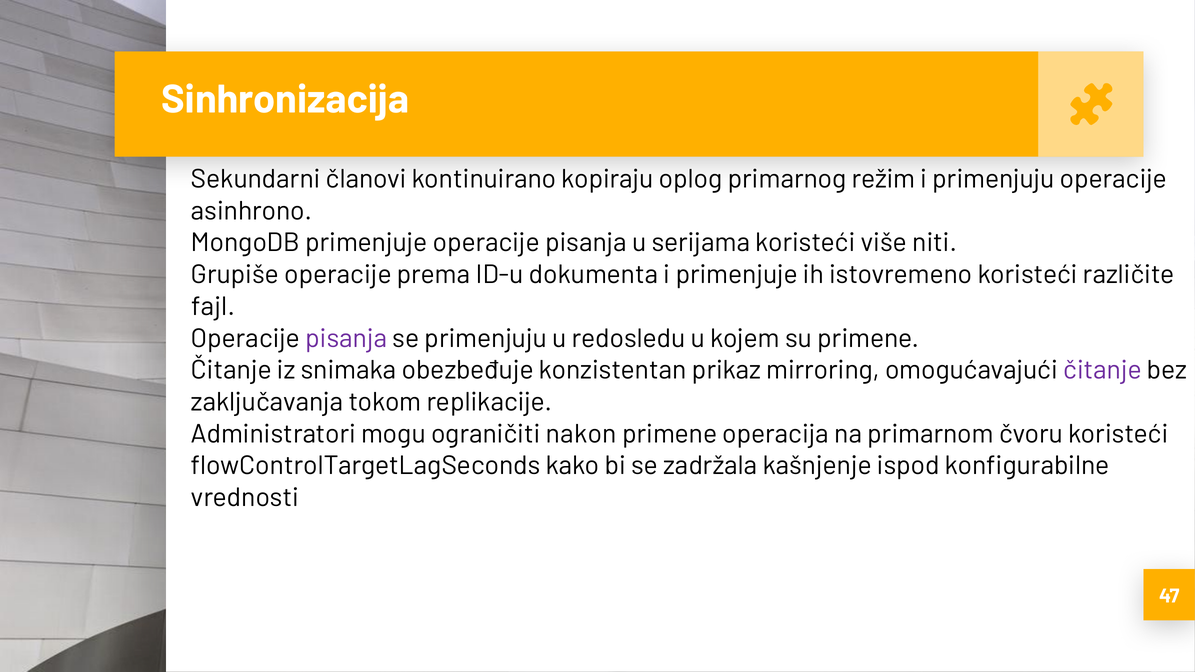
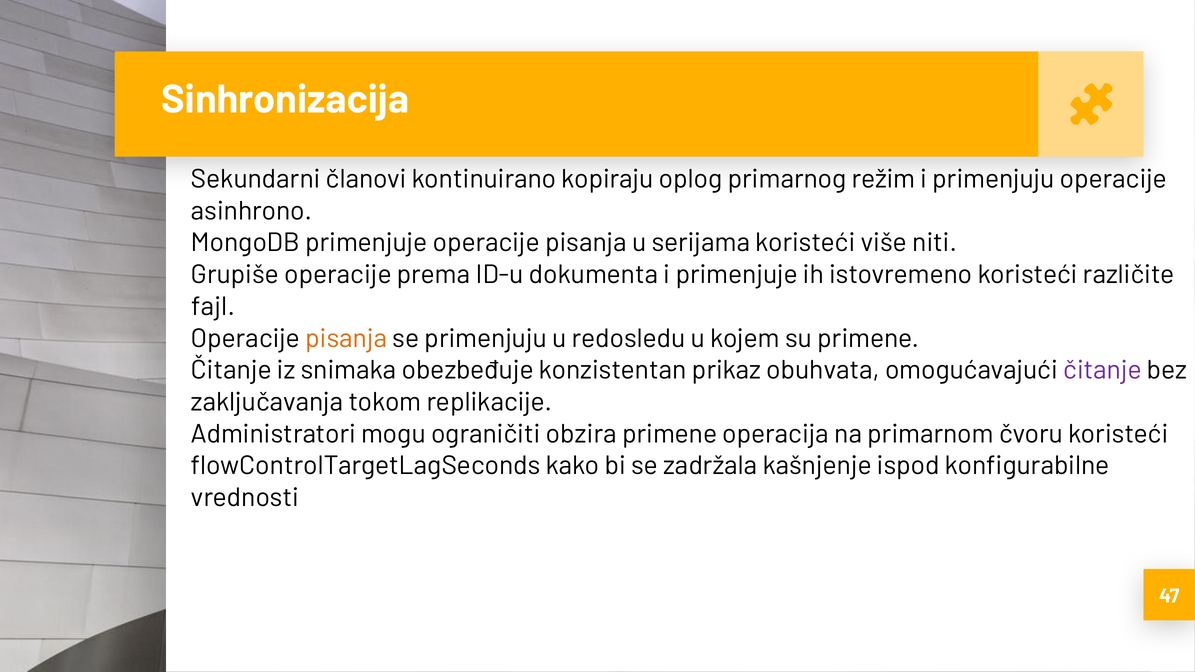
pisanja colour: purple -> orange (346, 338)
mirroring: mirroring -> obuhvata (823, 370)
nakon: nakon -> obzira (581, 434)
